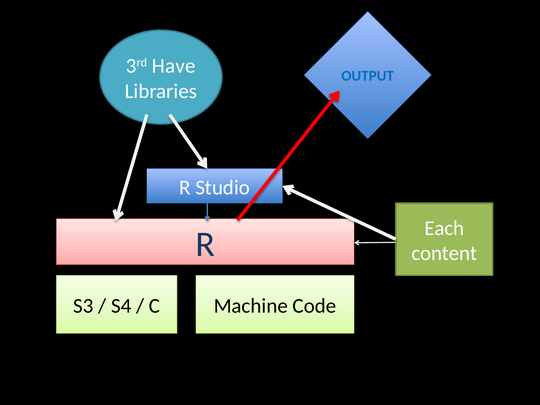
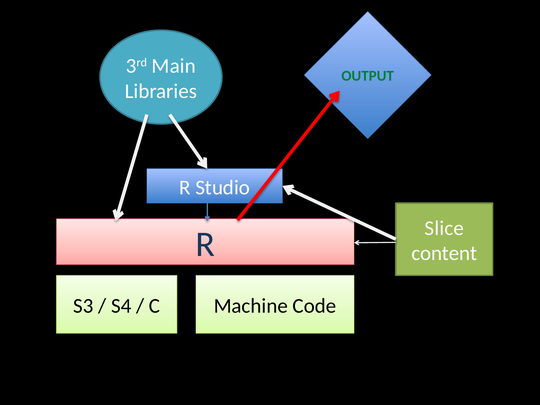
Have: Have -> Main (174, 66)
OUTPUT colour: blue -> green (368, 76)
Each: Each -> Slice (444, 228)
